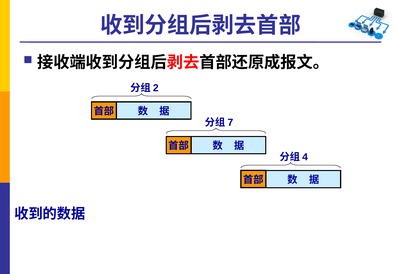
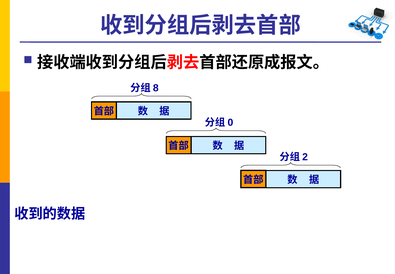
2: 2 -> 8 (156, 88)
7: 7 -> 0 (230, 122)
4: 4 -> 2 (305, 157)
